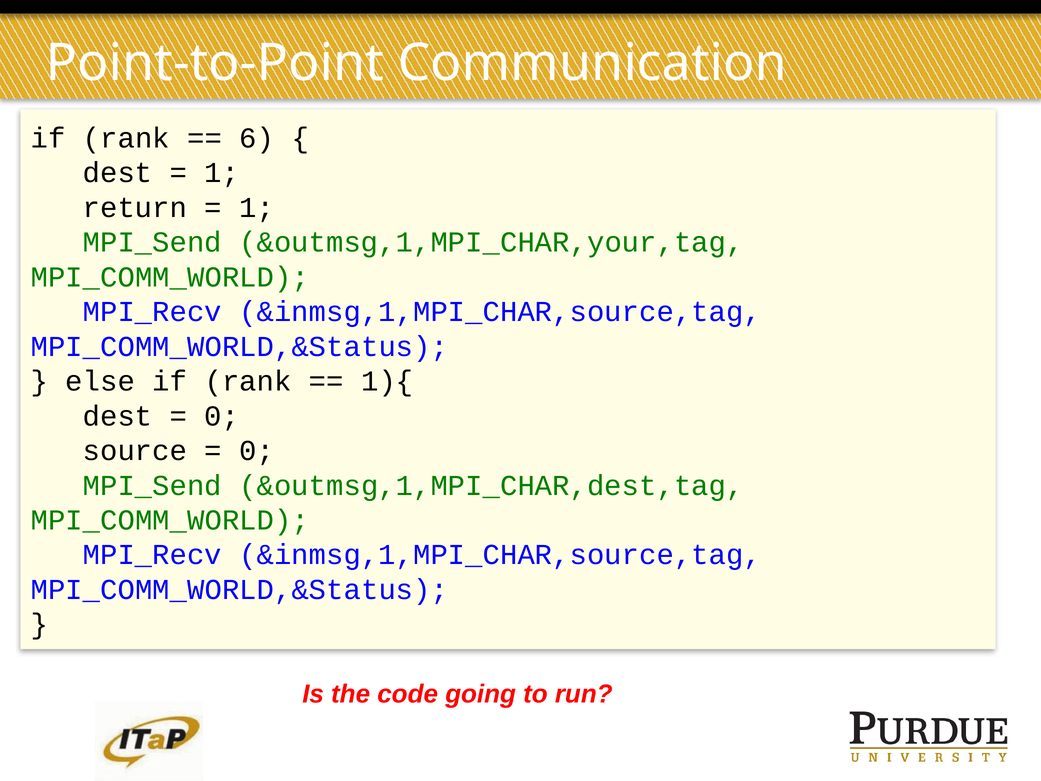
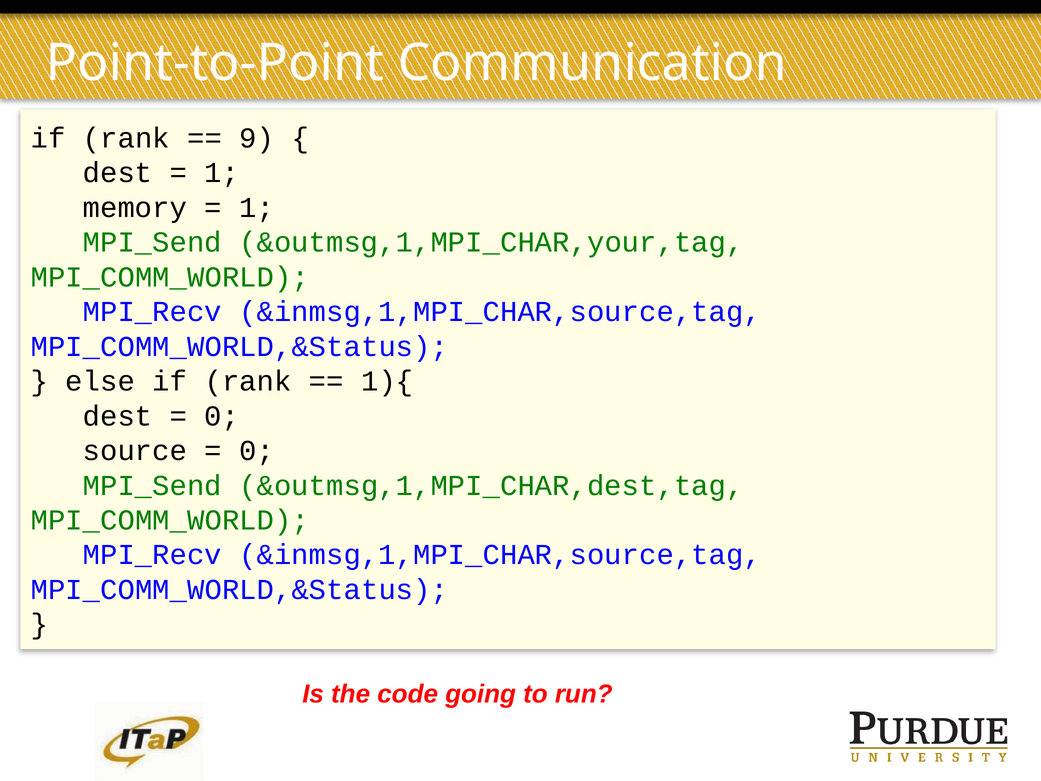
6: 6 -> 9 (257, 138)
return: return -> memory (135, 208)
